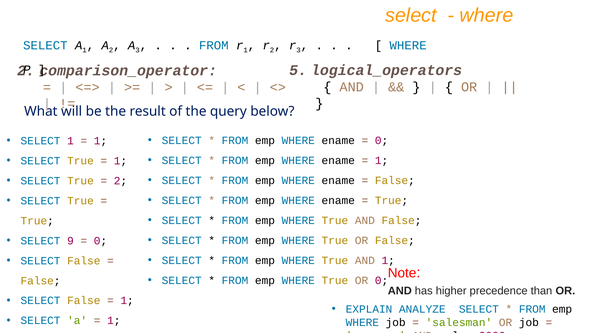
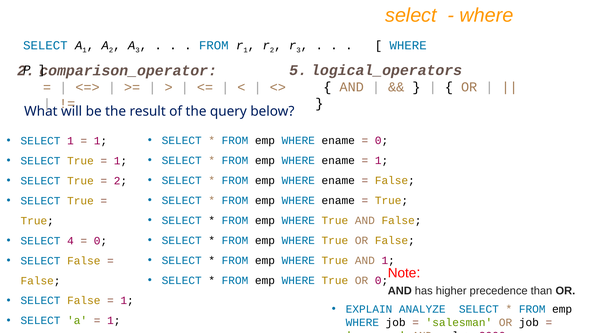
9: 9 -> 4 (70, 241)
